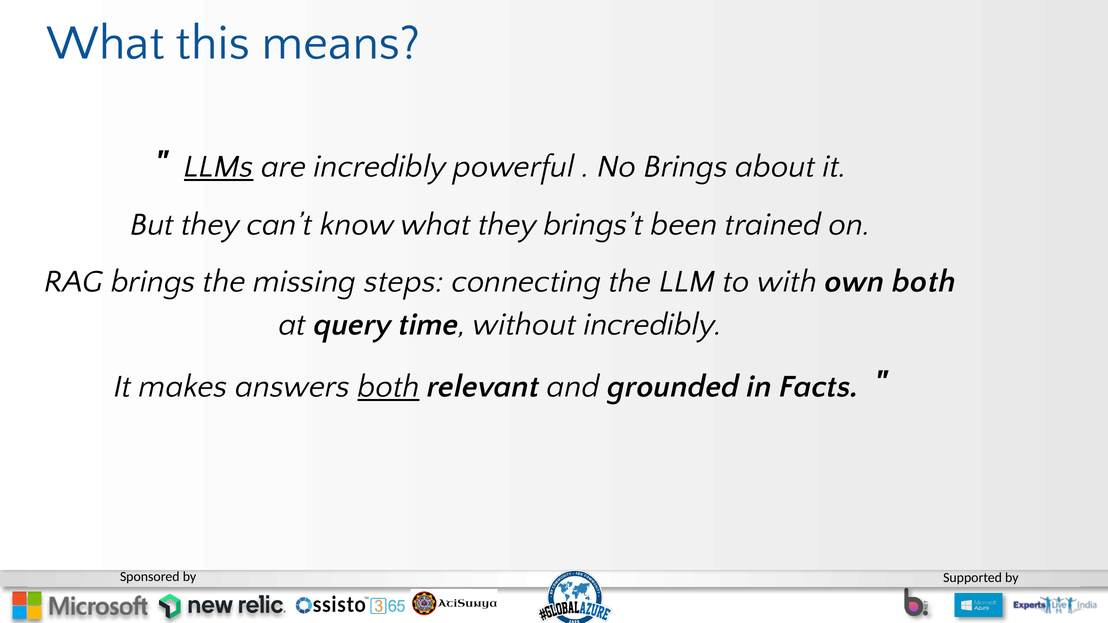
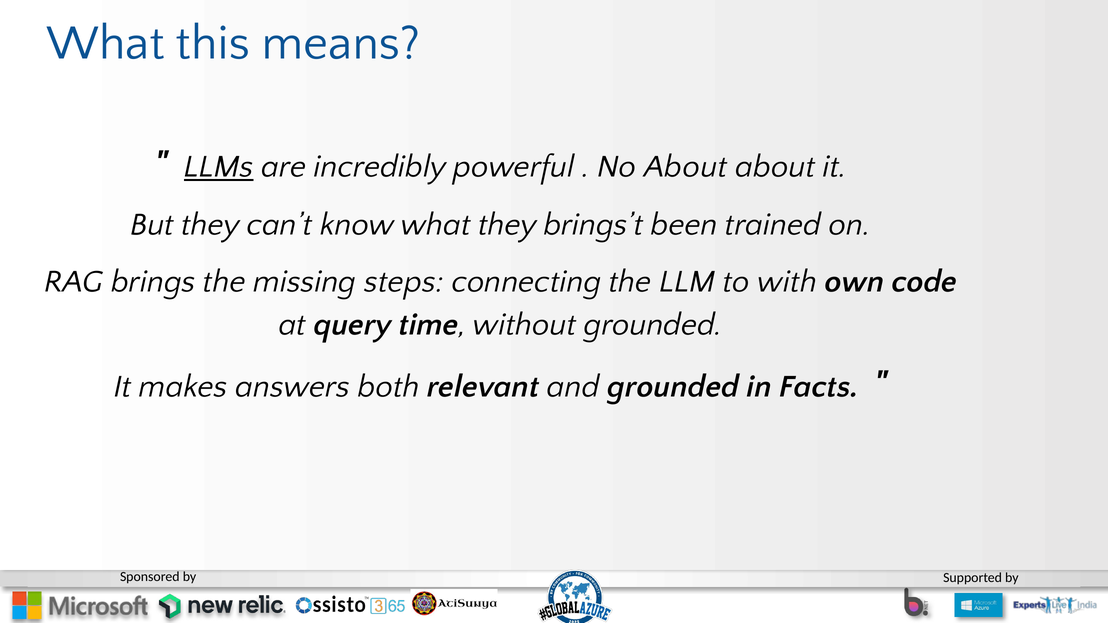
No Brings: Brings -> About (686, 167)
own both: both -> code (924, 281)
without incredibly: incredibly -> grounded (653, 324)
both underline: present -> none (389, 387)
